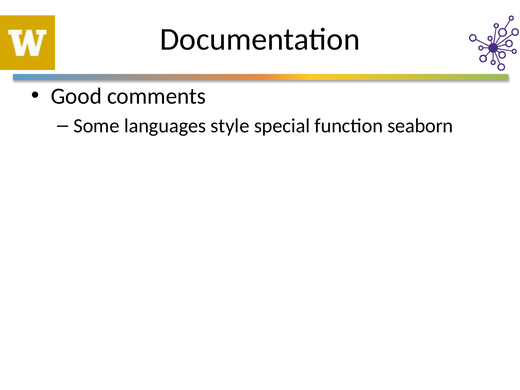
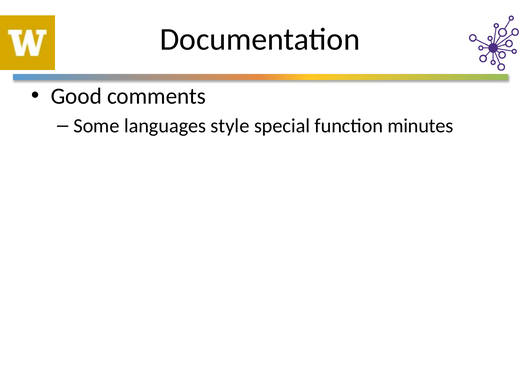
seaborn: seaborn -> minutes (420, 126)
